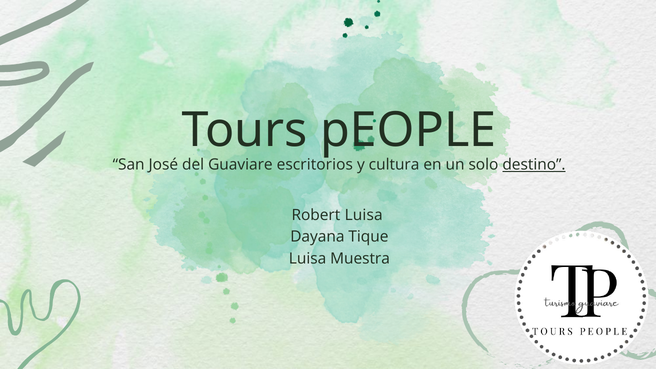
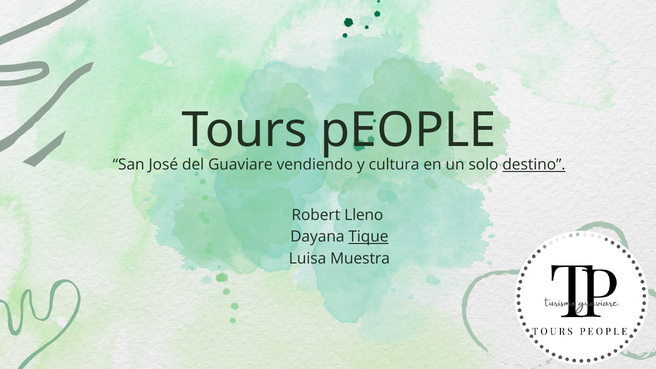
escritorios: escritorios -> vendiendo (315, 165)
Robert Luisa: Luisa -> Lleno (364, 215)
Tique underline: none -> present (368, 237)
